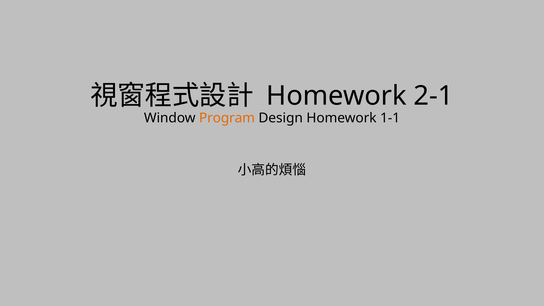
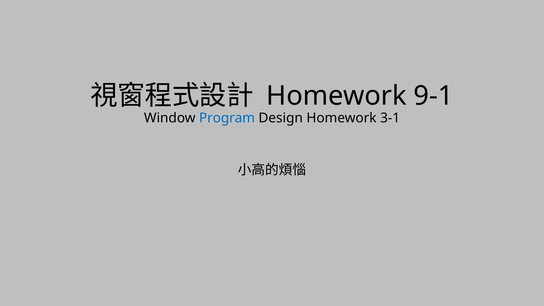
2-1: 2-1 -> 9-1 (434, 96)
Program colour: orange -> blue (227, 118)
1-1: 1-1 -> 3-1 (390, 118)
